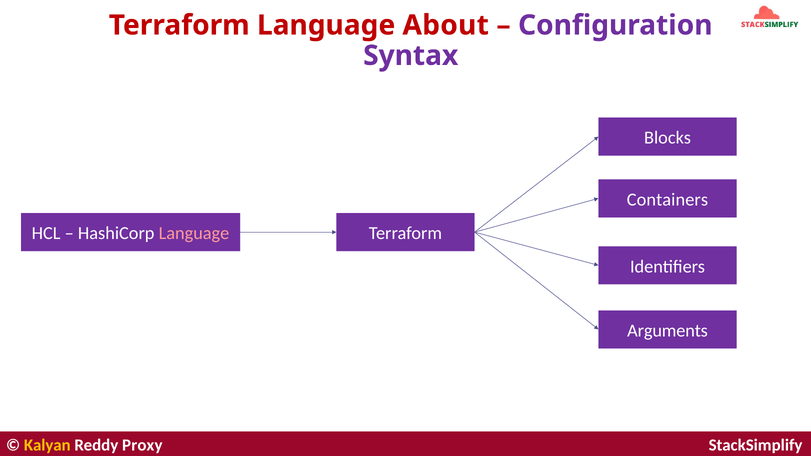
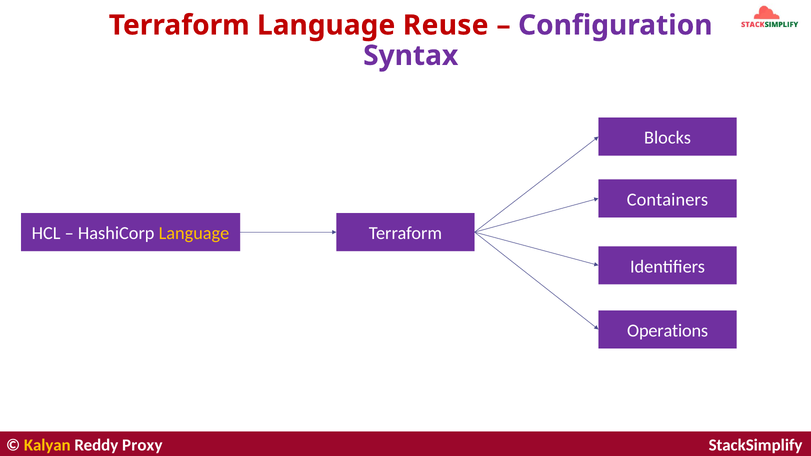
About: About -> Reuse (446, 25)
Language colour: pink -> yellow (194, 234)
Arguments: Arguments -> Operations (668, 331)
